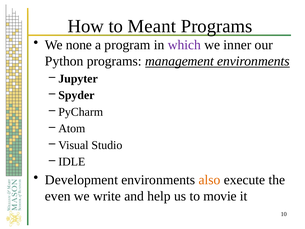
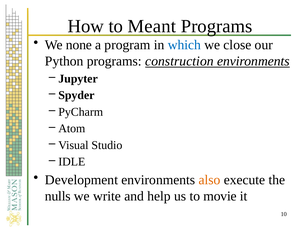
which colour: purple -> blue (184, 45)
inner: inner -> close (237, 45)
management: management -> construction (179, 61)
even: even -> nulls (58, 196)
